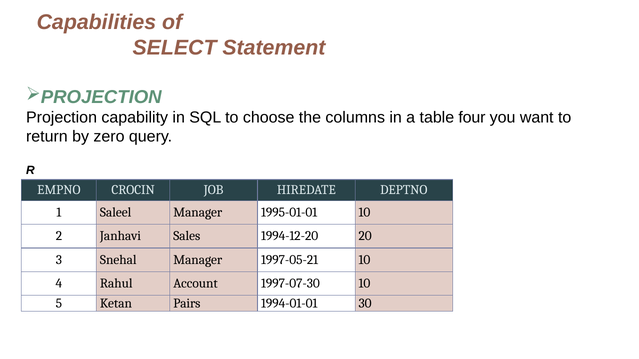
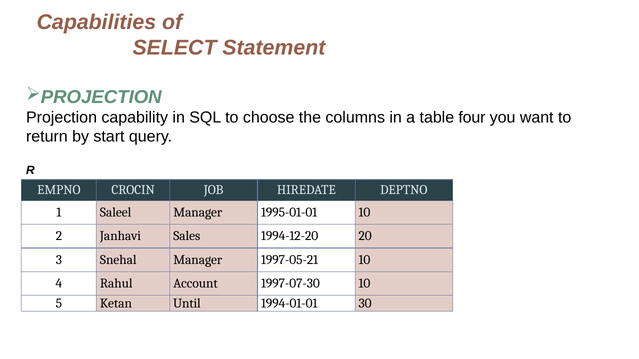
zero: zero -> start (109, 137)
Pairs: Pairs -> Until (187, 304)
